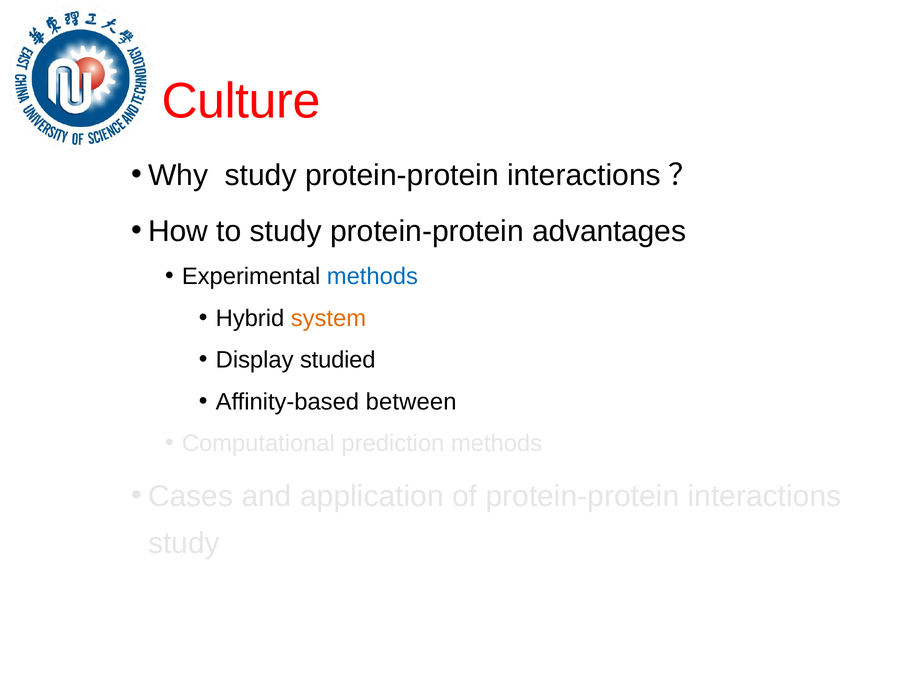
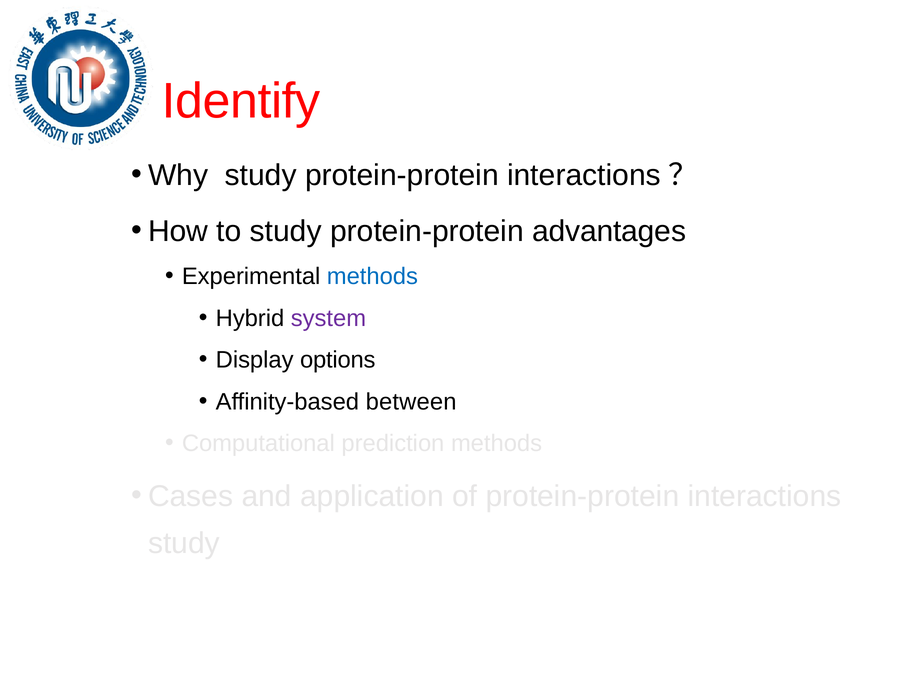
Culture: Culture -> Identify (241, 101)
system colour: orange -> purple (328, 319)
studied: studied -> options (338, 360)
